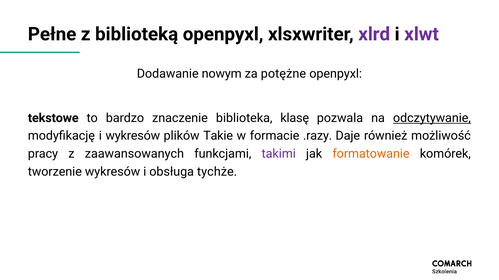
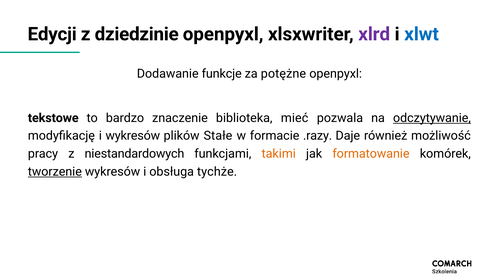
Pełne: Pełne -> Edycji (52, 34)
biblioteką: biblioteką -> dziedzinie (137, 34)
xlwt colour: purple -> blue (422, 34)
nowym: nowym -> funkcje (222, 74)
klasę: klasę -> mieć (295, 118)
Takie: Takie -> Stałe (218, 136)
zaawansowanych: zaawansowanych -> niestandardowych (134, 154)
takimi colour: purple -> orange (279, 154)
tworzenie underline: none -> present (55, 172)
